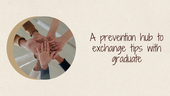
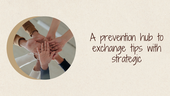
graduate: graduate -> strategic (127, 59)
